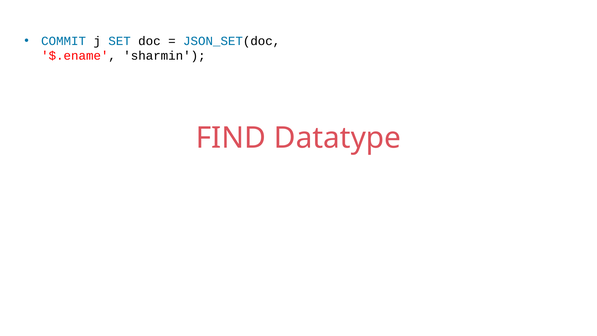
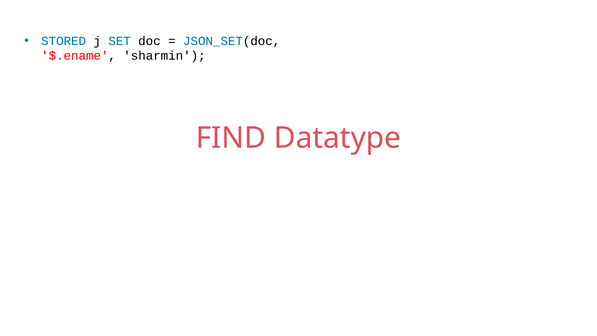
COMMIT: COMMIT -> STORED (64, 41)
